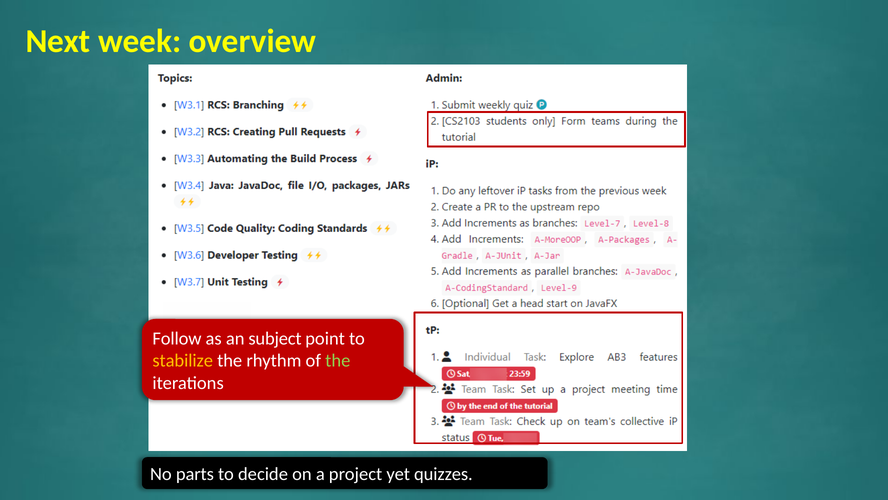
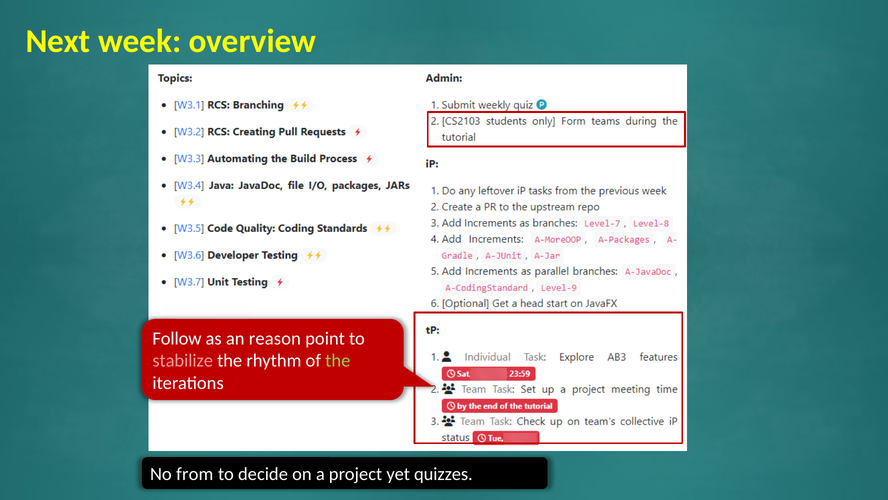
subject: subject -> reason (275, 338)
stabilize colour: yellow -> pink (183, 360)
parts: parts -> from (195, 474)
